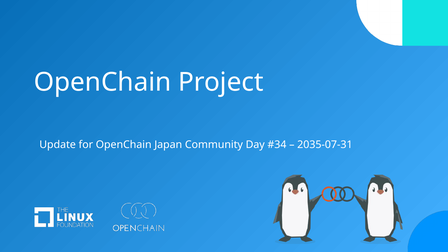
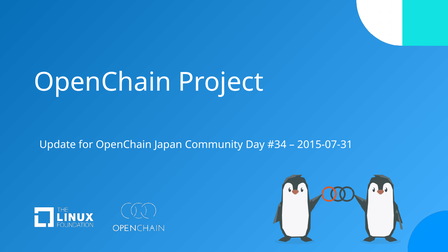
2035-07-31: 2035-07-31 -> 2015-07-31 (325, 145)
